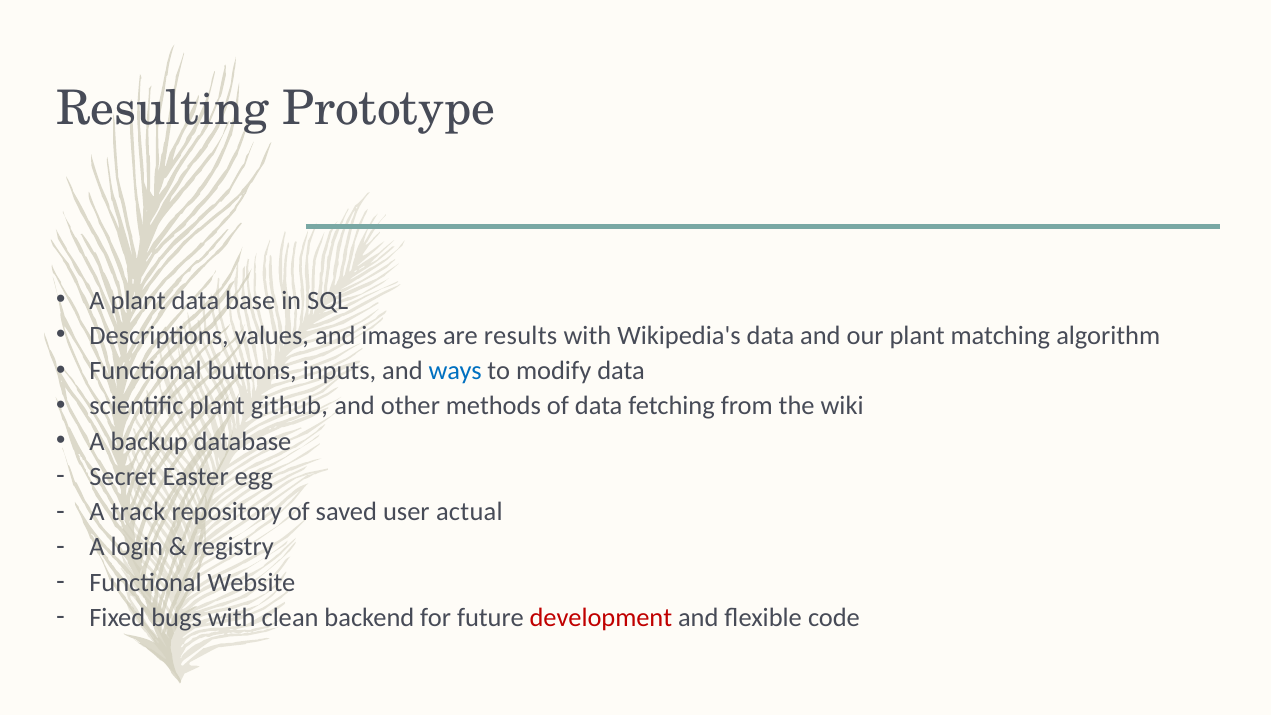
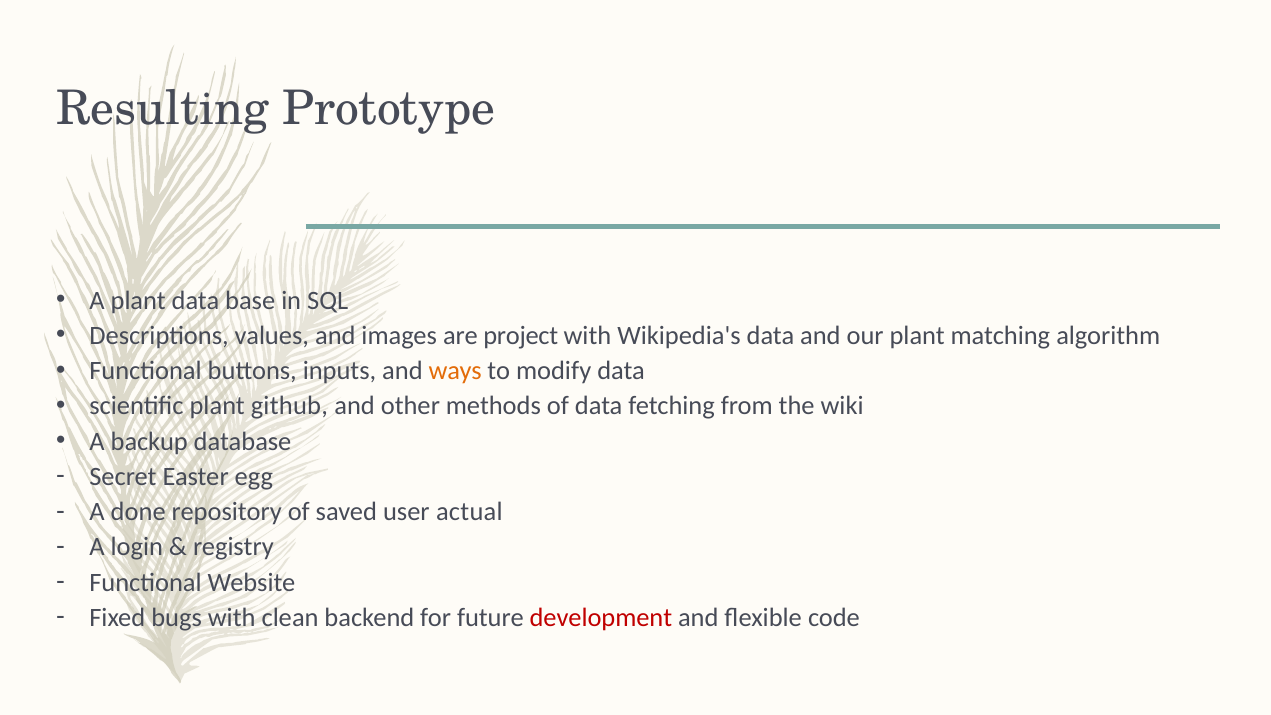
results: results -> project (521, 336)
ways colour: blue -> orange (455, 371)
track: track -> done (138, 512)
